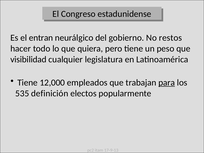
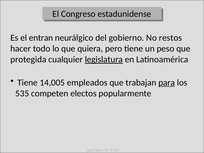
visibilidad: visibilidad -> protegida (28, 59)
legislatura underline: none -> present (104, 59)
12,000: 12,000 -> 14,005 (52, 83)
definición: definición -> competen (50, 93)
